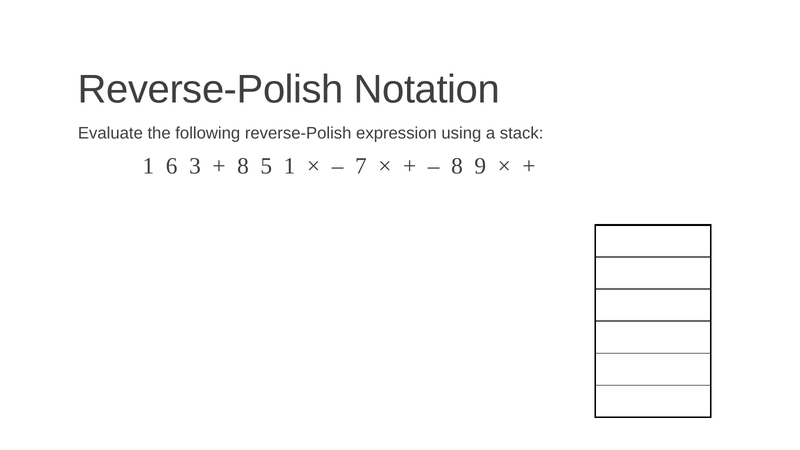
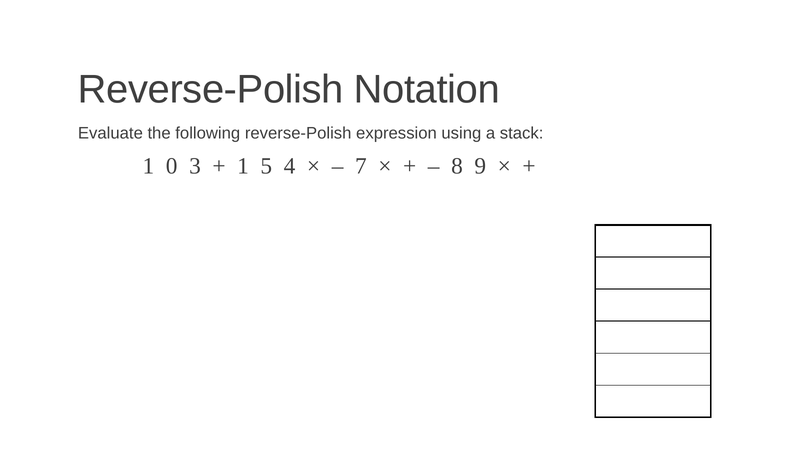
6: 6 -> 0 (172, 166)
8: 8 -> 1 (243, 166)
5 1: 1 -> 4 (290, 166)
